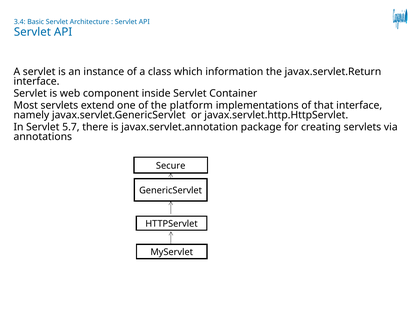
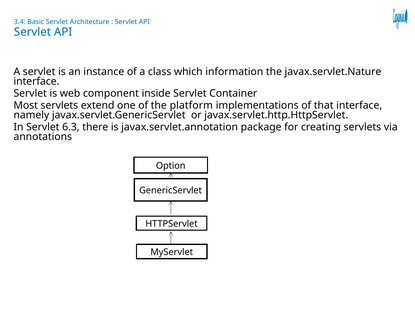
javax.servlet.Return: javax.servlet.Return -> javax.servlet.Nature (333, 72)
5.7: 5.7 -> 6.3 (71, 127)
Secure: Secure -> Option (171, 166)
